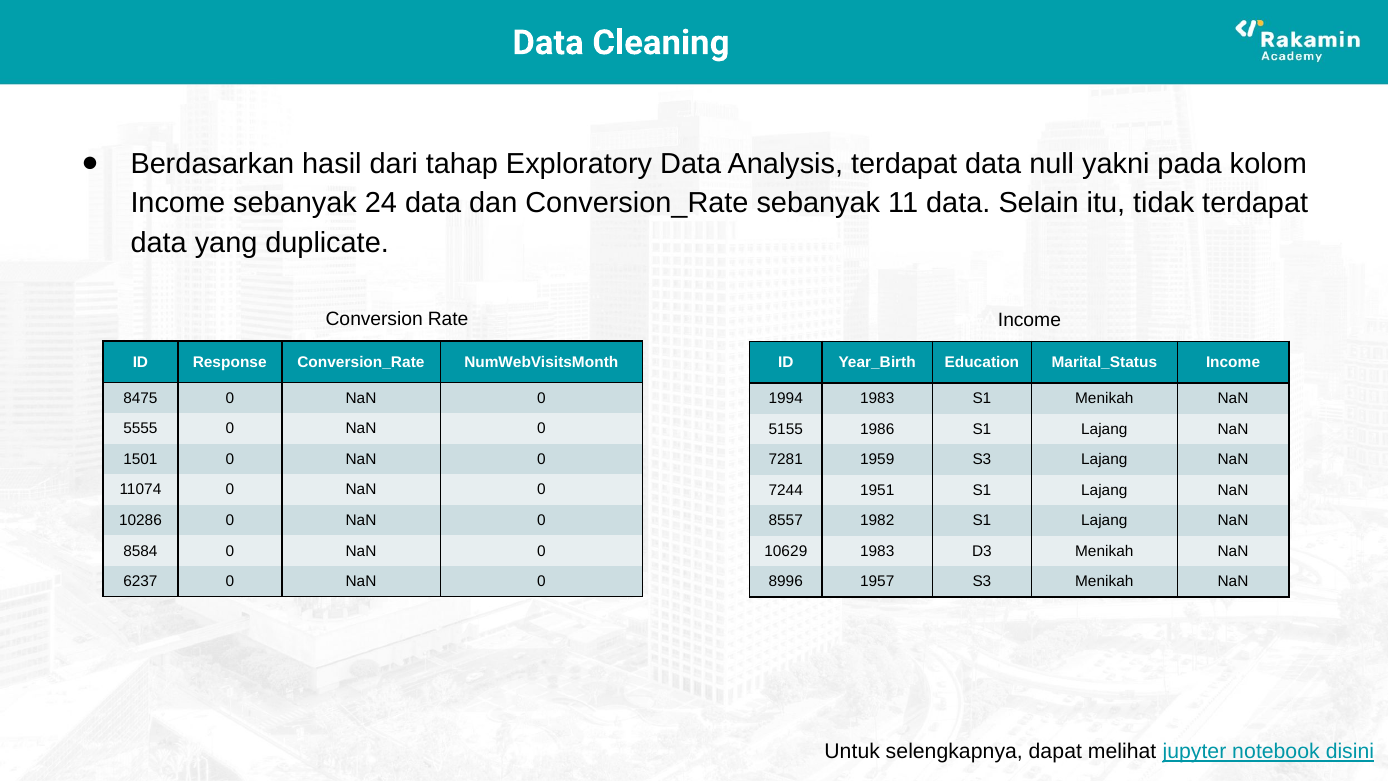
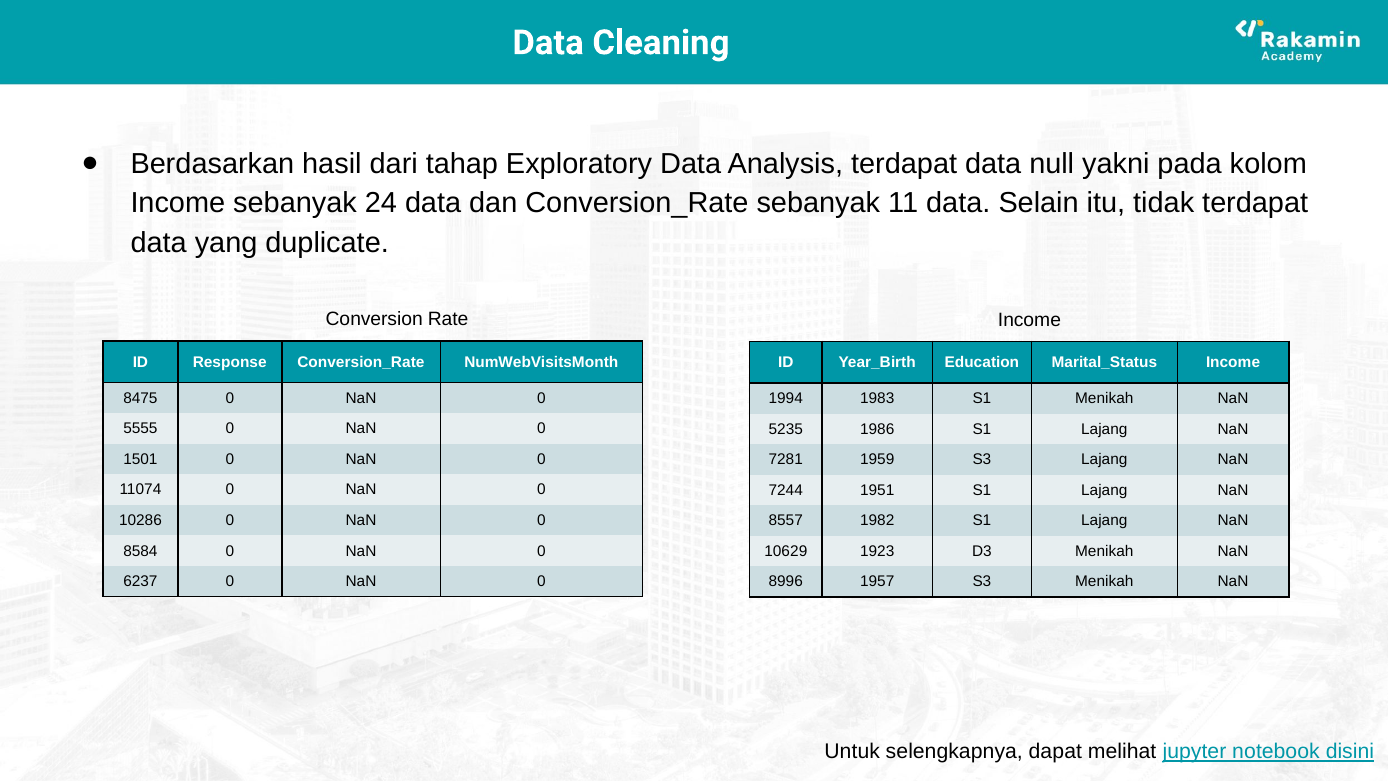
5155: 5155 -> 5235 (786, 429)
10629 1983: 1983 -> 1923 (877, 551)
